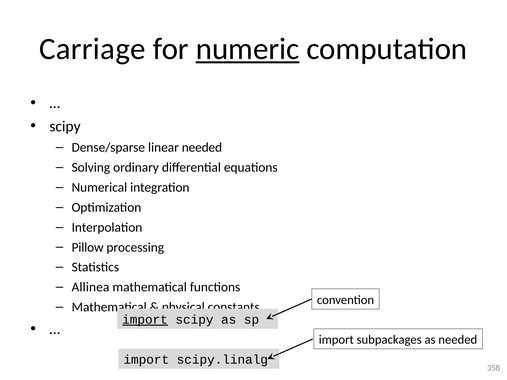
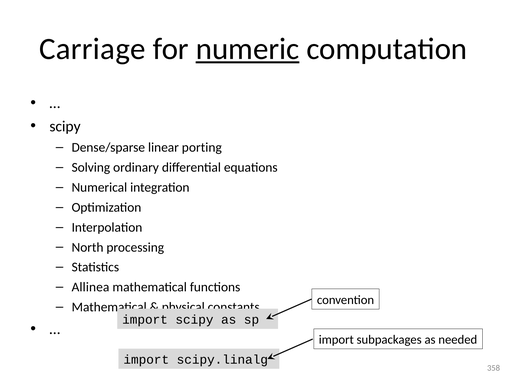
linear needed: needed -> porting (202, 147)
Pillow: Pillow -> North (88, 247)
import underline: present -> none (145, 320)
